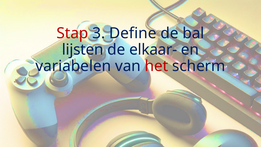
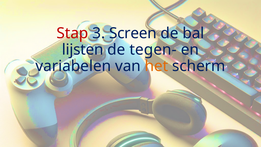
Define: Define -> Screen (133, 33)
elkaar-: elkaar- -> tegen- (153, 50)
het colour: red -> orange (156, 66)
